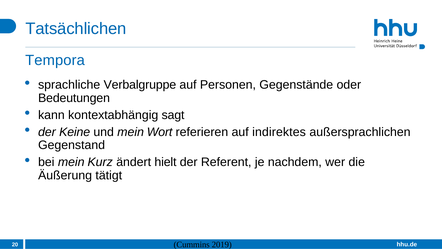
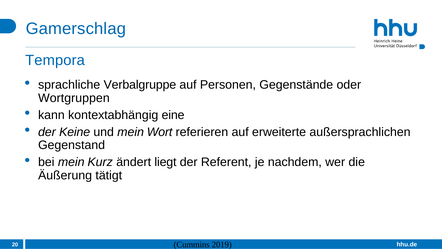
Tatsächlichen: Tatsächlichen -> Gamerschlag (76, 29)
Bedeutungen: Bedeutungen -> Wortgruppen (74, 98)
sagt: sagt -> eine (173, 115)
indirektes: indirektes -> erweiterte (279, 132)
hielt: hielt -> liegt (165, 162)
